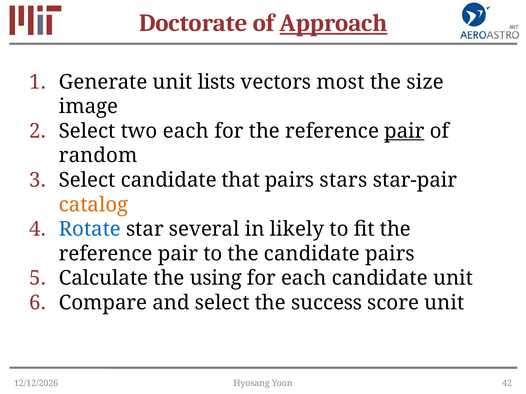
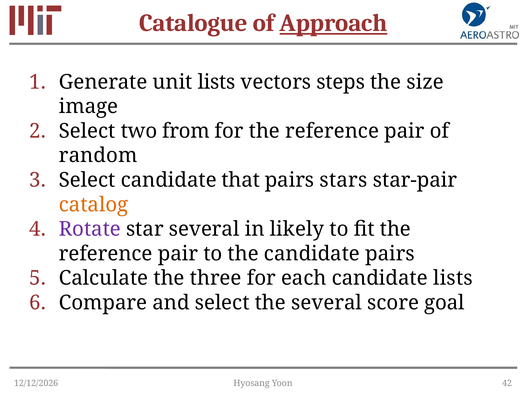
Doctorate: Doctorate -> Catalogue (193, 23)
most: most -> steps (341, 82)
two each: each -> from (186, 131)
pair underline: present -> none (404, 131)
Rotate colour: blue -> purple (90, 229)
using: using -> three (216, 279)
candidate unit: unit -> lists (453, 279)
the success: success -> several (327, 303)
score unit: unit -> goal (444, 303)
